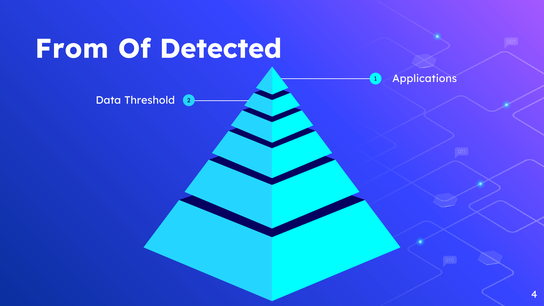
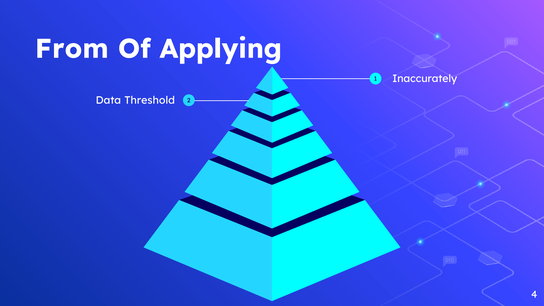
Detected: Detected -> Applying (221, 49)
Applications: Applications -> Inaccurately (425, 79)
